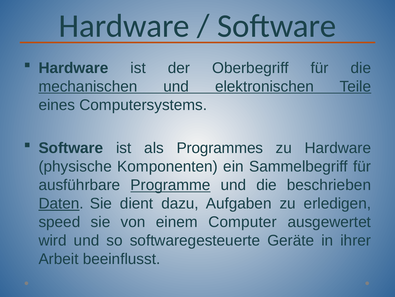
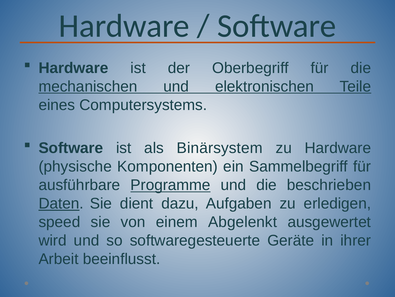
Programmes: Programmes -> Binärsystem (220, 148)
Computer: Computer -> Abgelenkt (243, 221)
